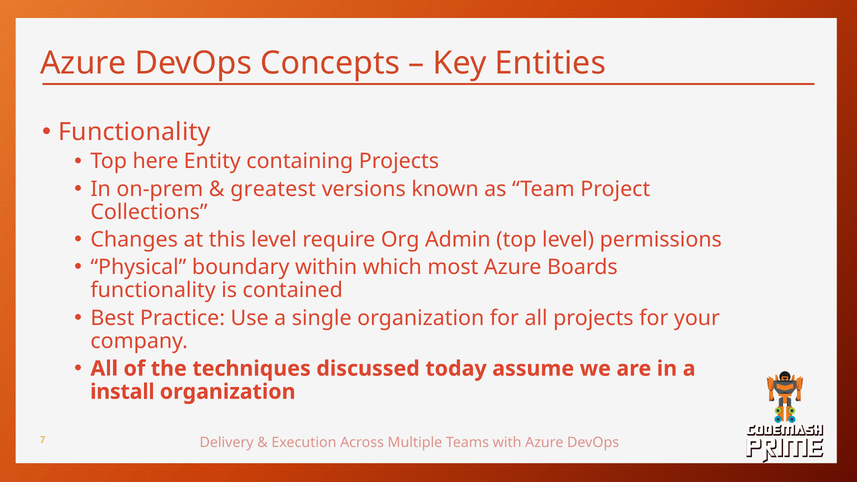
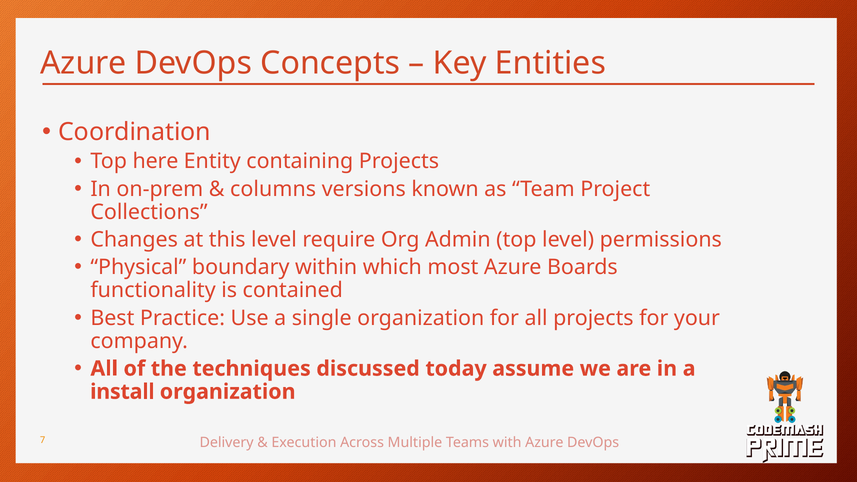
Functionality: Functionality -> Coordination (135, 132)
greatest: greatest -> columns (273, 189)
